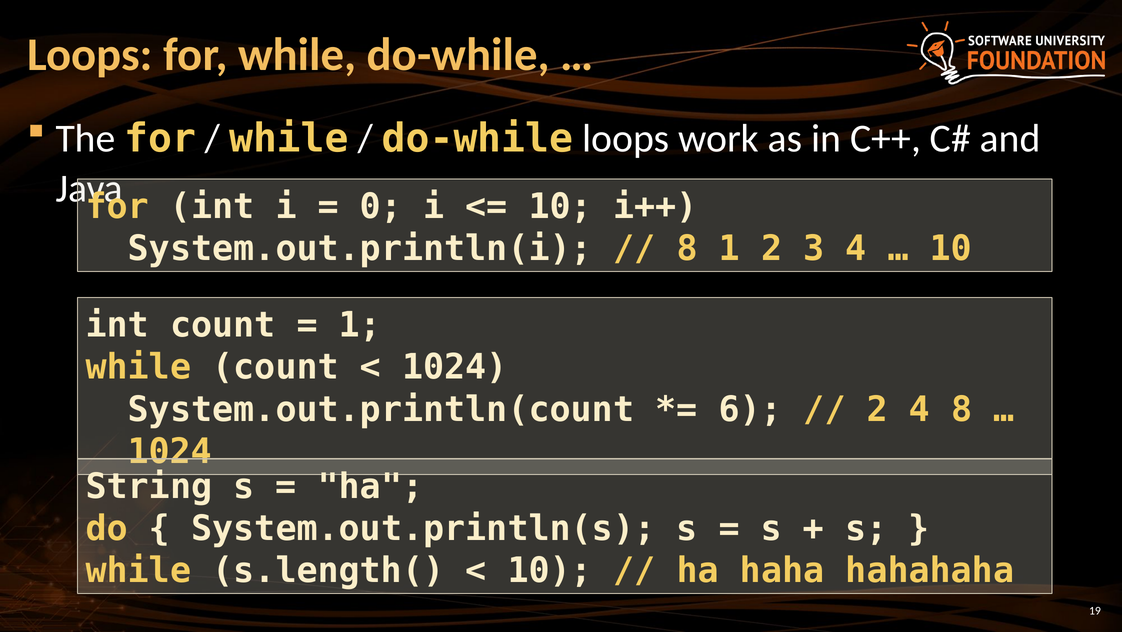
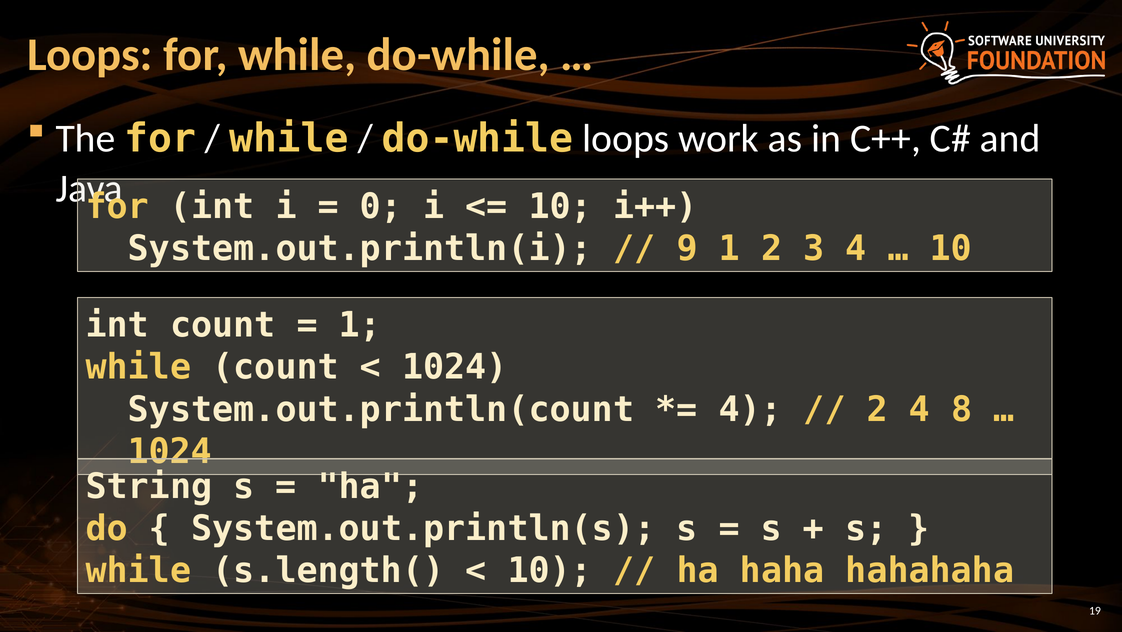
8: 8 -> 9 (687, 249)
6: 6 -> 4 (750, 409)
